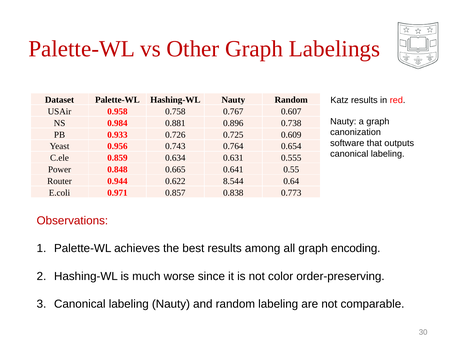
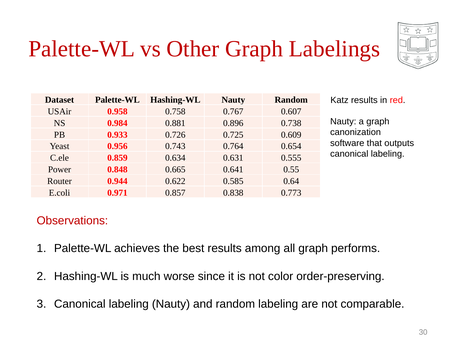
8.544: 8.544 -> 0.585 (233, 181)
encoding: encoding -> performs (356, 248)
